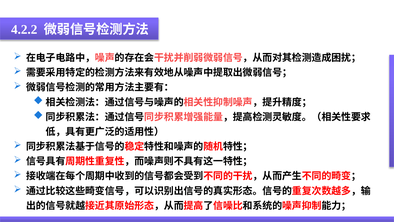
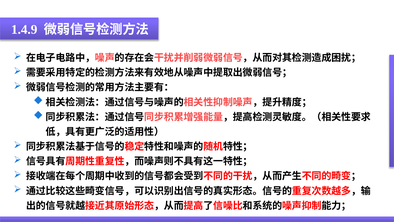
4.2.2: 4.2.2 -> 1.4.9 (24, 29)
